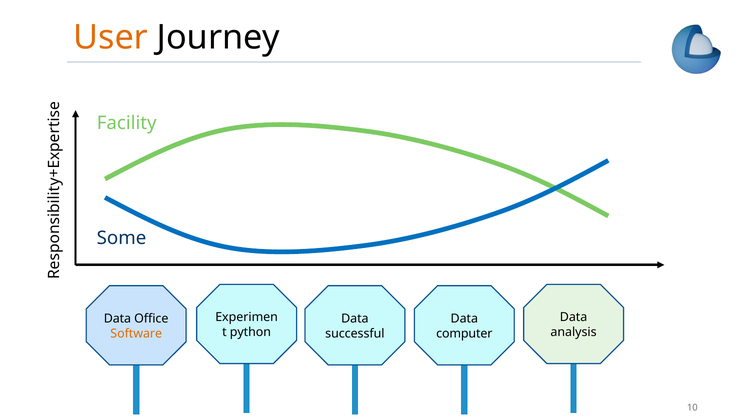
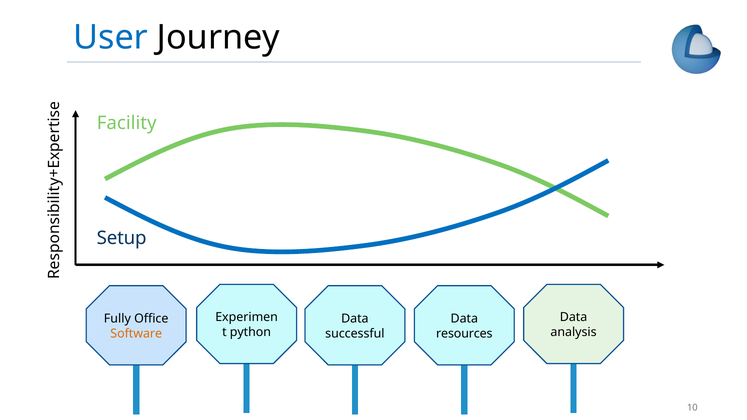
User colour: orange -> blue (111, 37)
Some: Some -> Setup (122, 238)
Data: Data -> Fully (117, 319)
computer: computer -> resources (464, 334)
